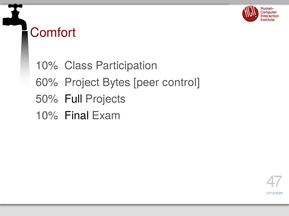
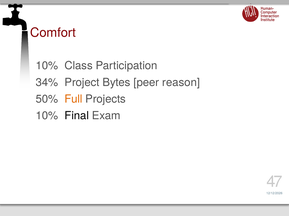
60%: 60% -> 34% (47, 83)
control: control -> reason (181, 83)
Full colour: black -> orange (73, 99)
